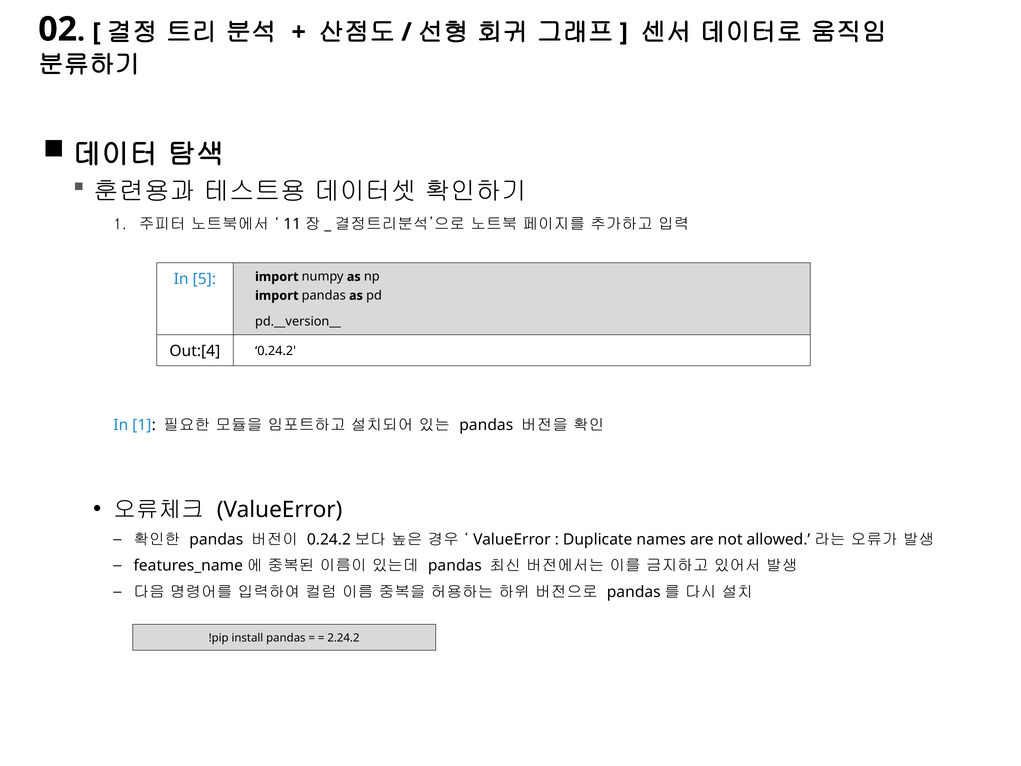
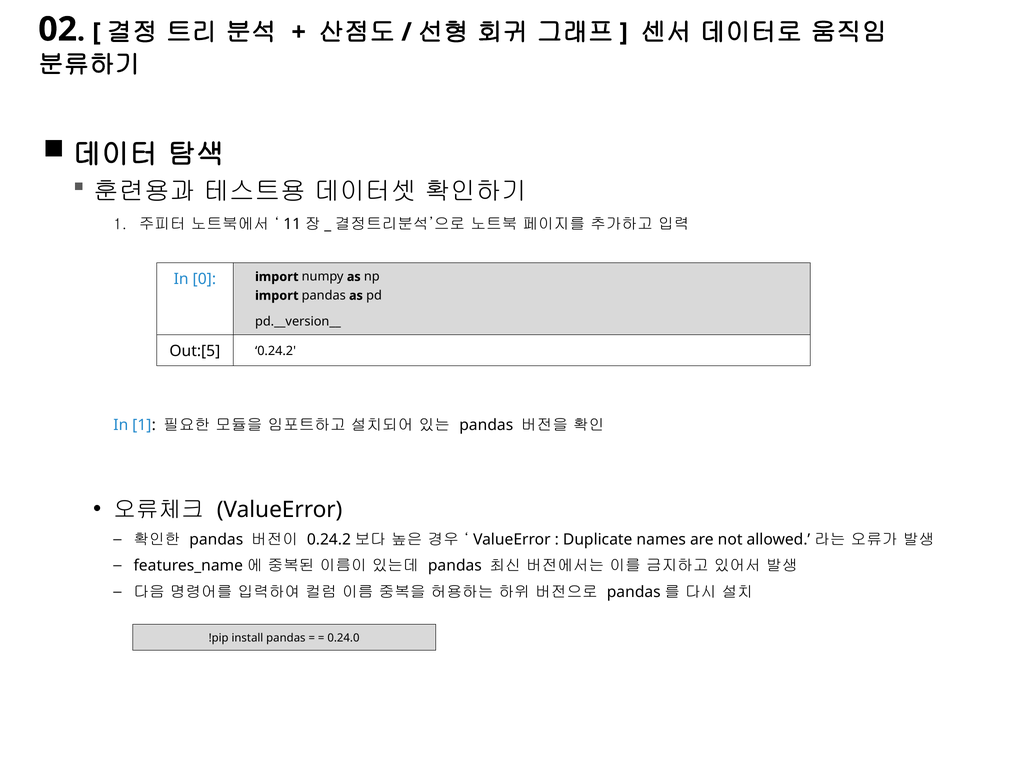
5: 5 -> 0 (204, 279)
Out:[4: Out:[4 -> Out:[5 (195, 351)
2.24.2: 2.24.2 -> 0.24.0 (343, 638)
